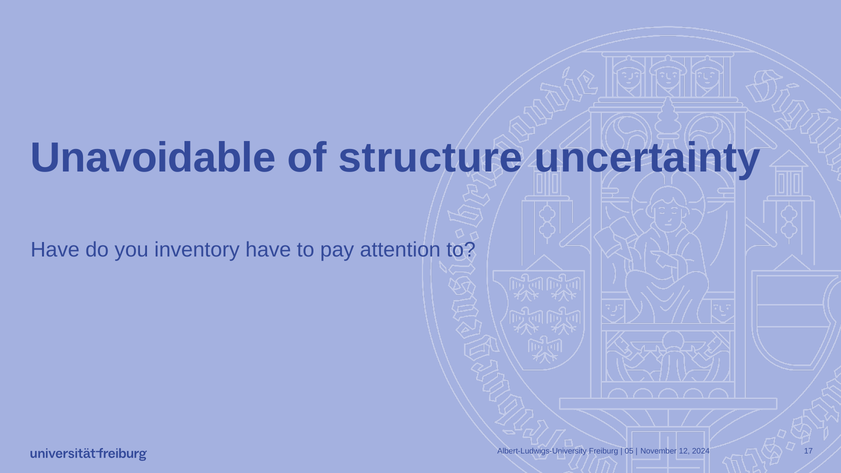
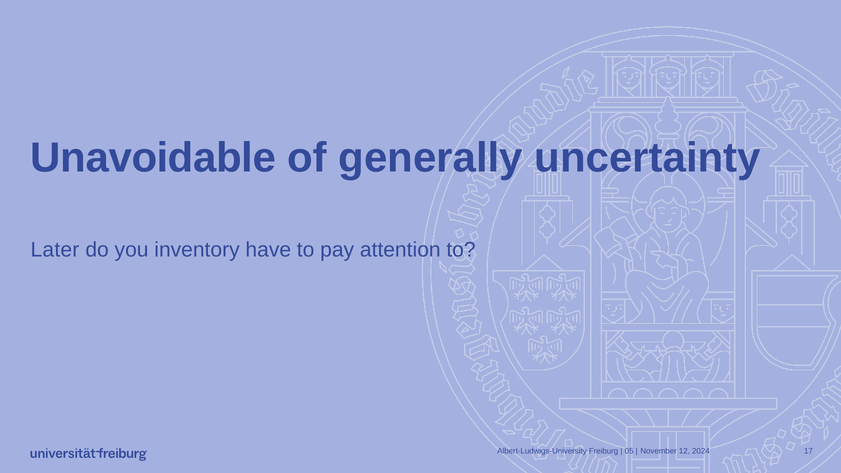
structure: structure -> generally (431, 158)
Have: Have -> Later (55, 250)
